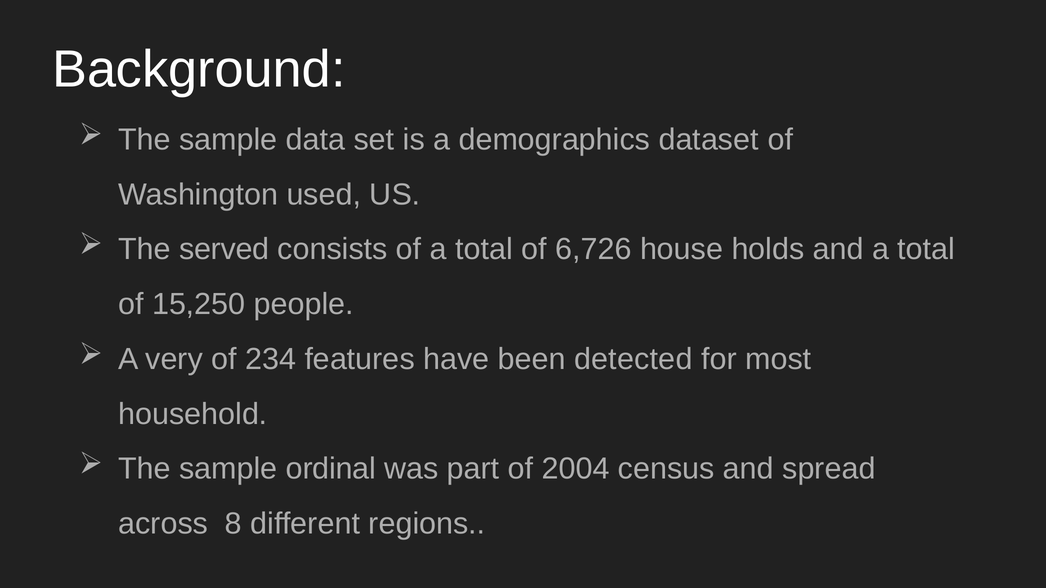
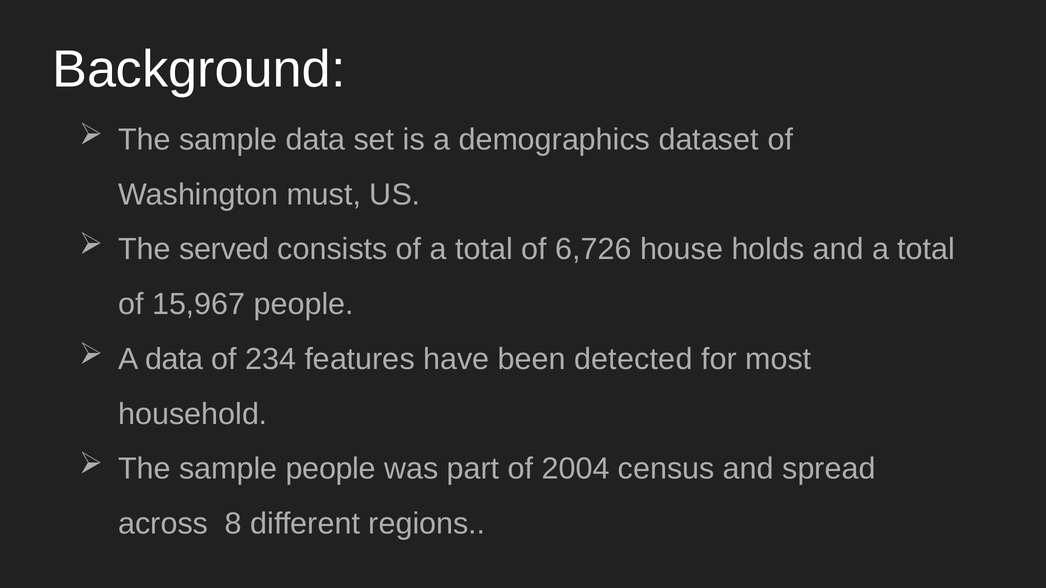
used: used -> must (324, 195)
15,250: 15,250 -> 15,967 (199, 304)
A very: very -> data (174, 359)
sample ordinal: ordinal -> people (331, 469)
